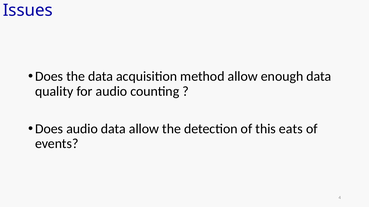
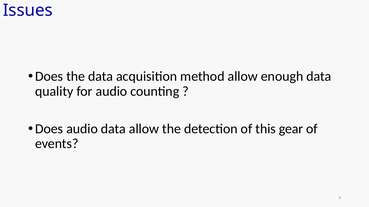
eats: eats -> gear (291, 129)
